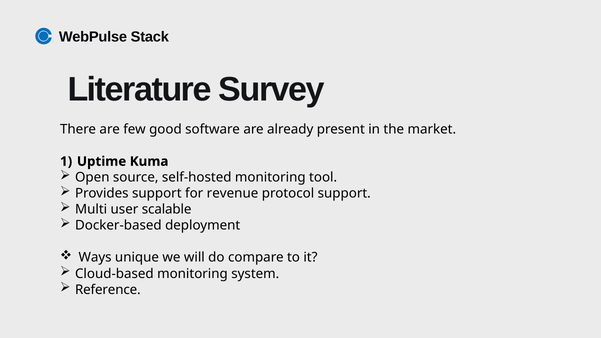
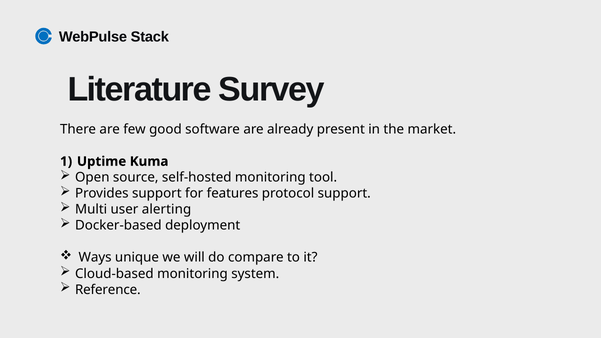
revenue: revenue -> features (233, 193)
scalable: scalable -> alerting (167, 210)
